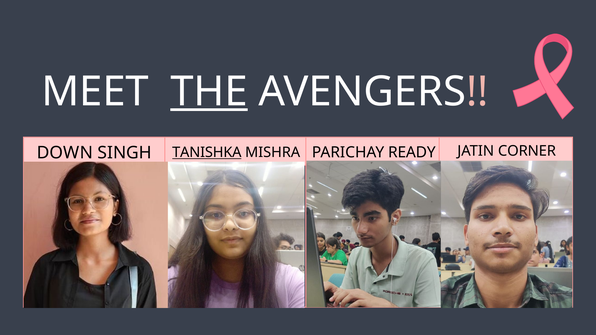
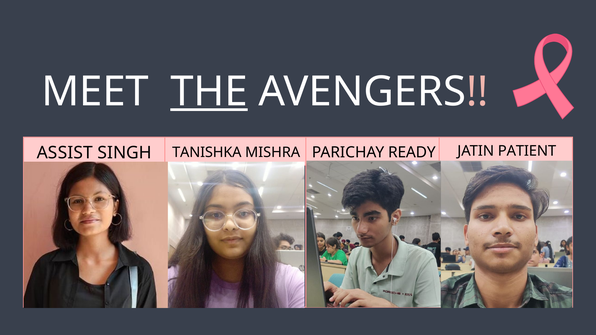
DOWN: DOWN -> ASSIST (65, 153)
TANISHKA underline: present -> none (207, 152)
CORNER: CORNER -> PATIENT (527, 151)
